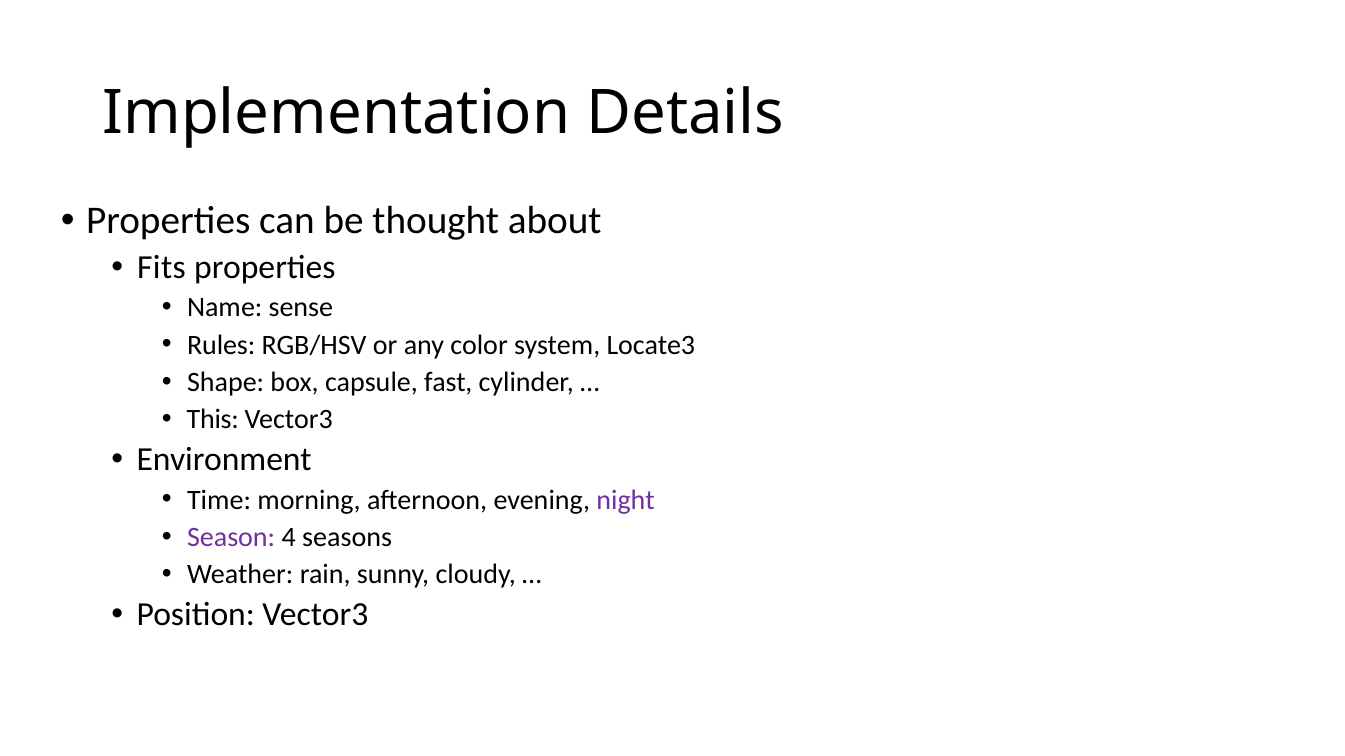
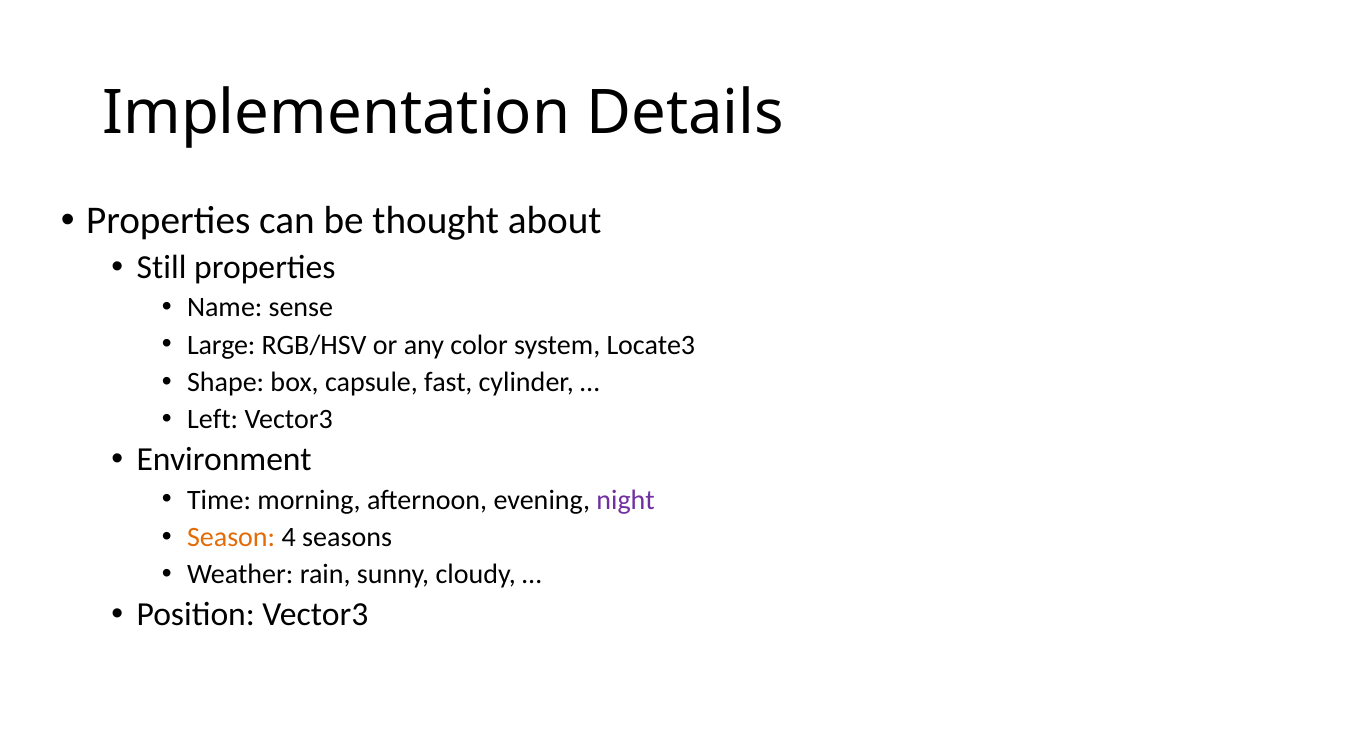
Fits: Fits -> Still (162, 267)
Rules: Rules -> Large (221, 345)
This: This -> Left (213, 420)
Season colour: purple -> orange (231, 538)
